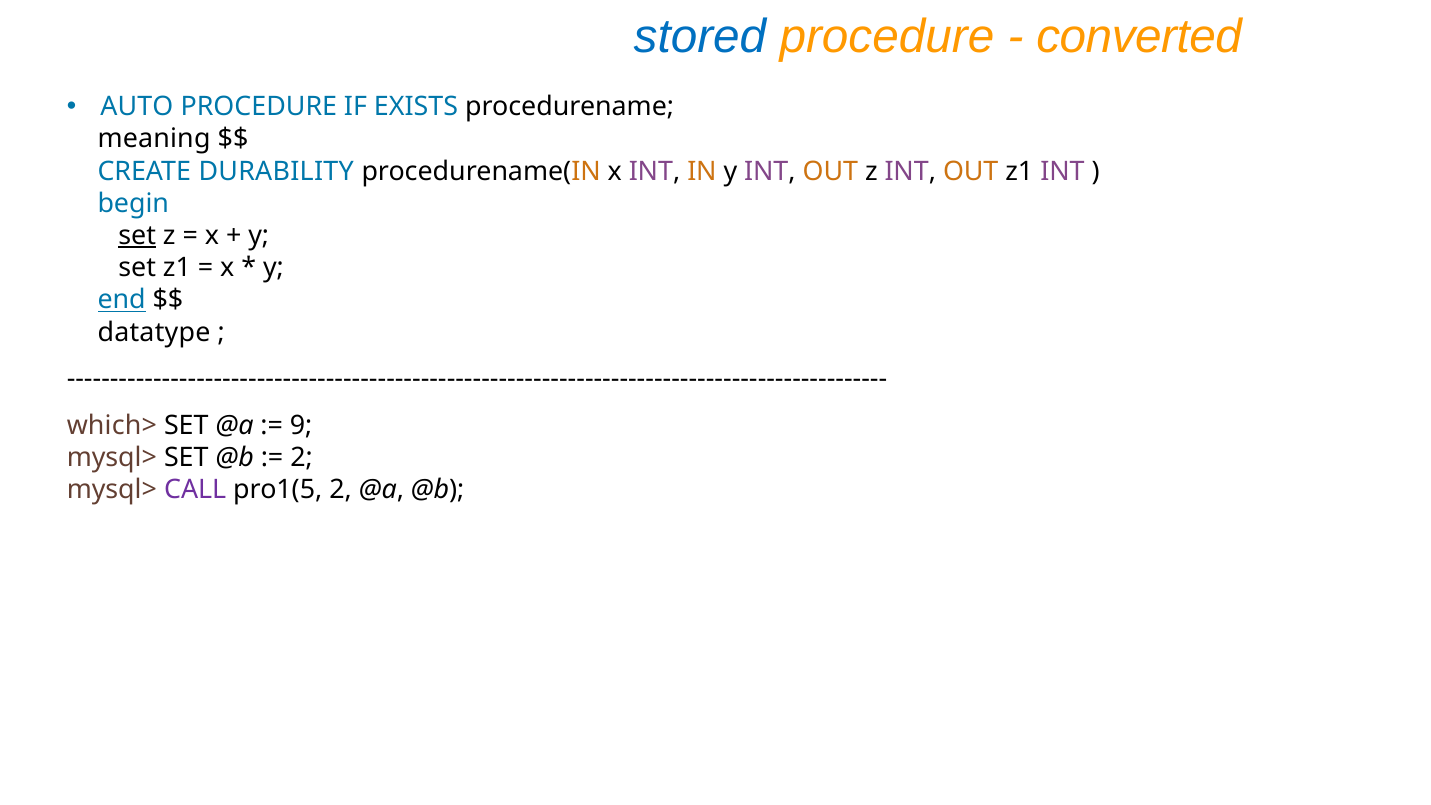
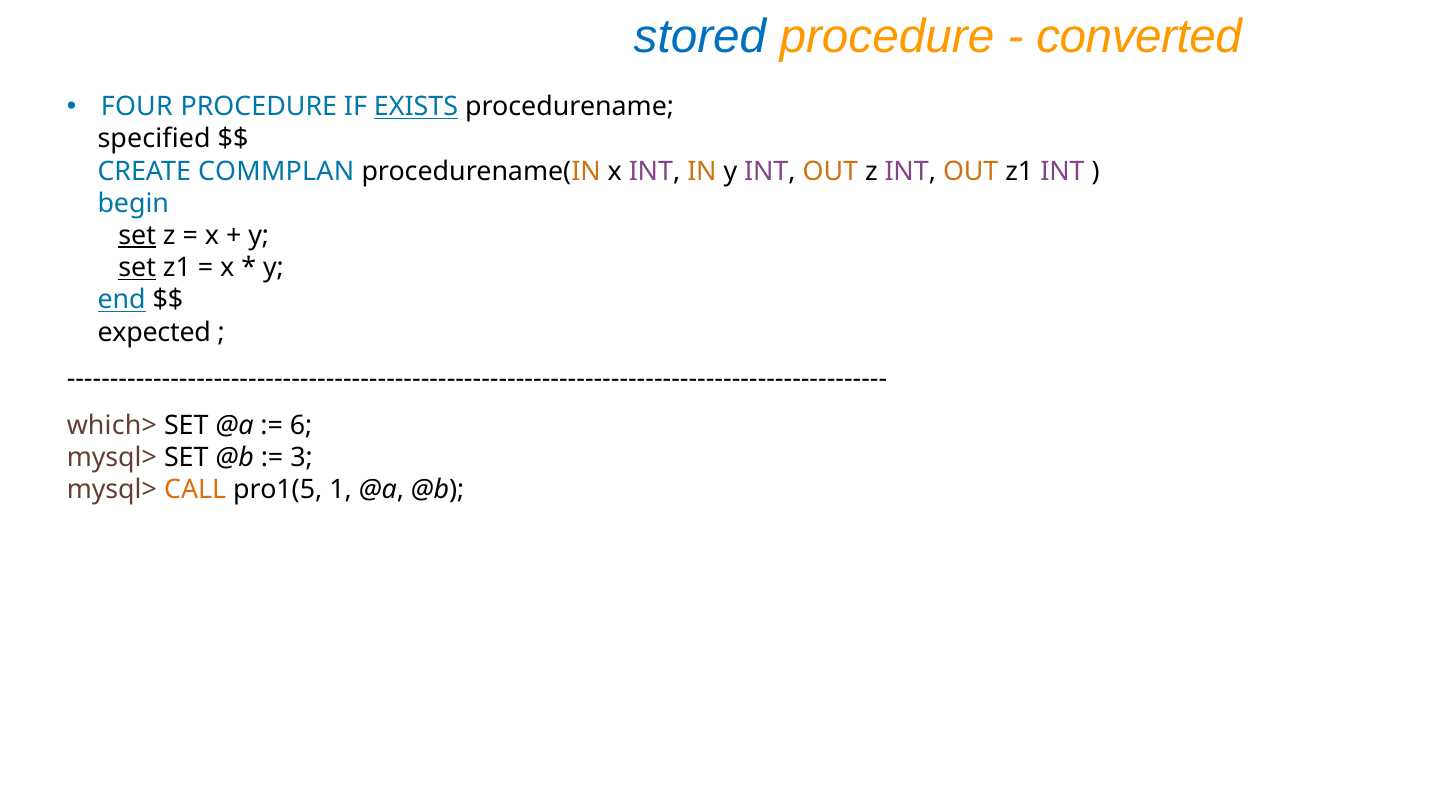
AUTO: AUTO -> FOUR (137, 107)
EXISTS underline: none -> present (416, 107)
meaning: meaning -> specified (154, 139)
DURABILITY: DURABILITY -> COMMPLAN (276, 171)
set underline: none -> present (137, 268)
datatype: datatype -> expected (154, 332)
9: 9 -> 6 (301, 425)
2: 2 -> 3 (302, 457)
CALL colour: purple -> orange (195, 490)
pro1(5 2: 2 -> 1 (341, 490)
